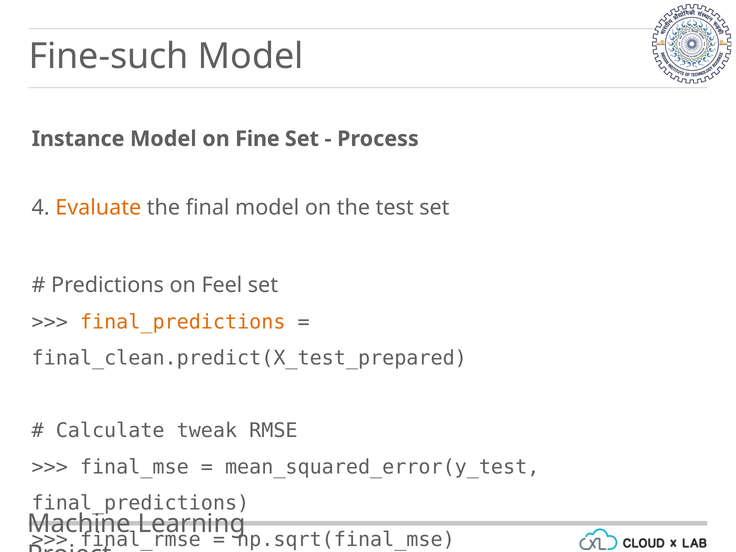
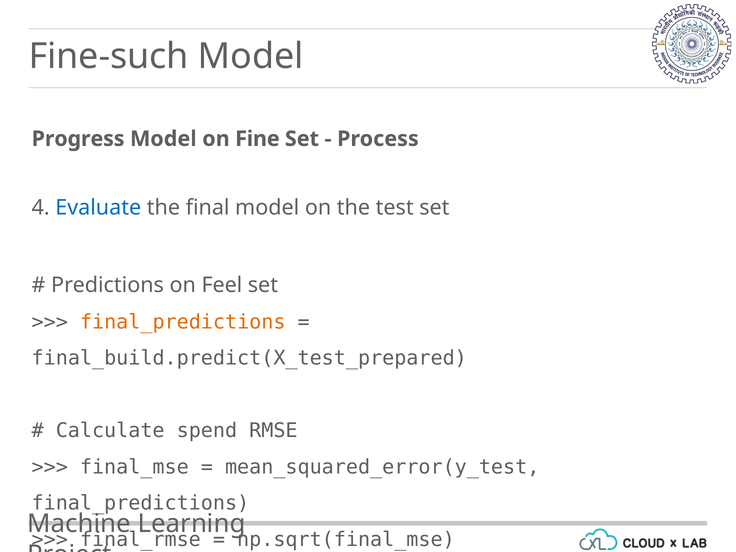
Instance: Instance -> Progress (78, 139)
Evaluate colour: orange -> blue (98, 207)
final_clean.predict(X_test_prepared: final_clean.predict(X_test_prepared -> final_build.predict(X_test_prepared (249, 358)
tweak: tweak -> spend (207, 431)
